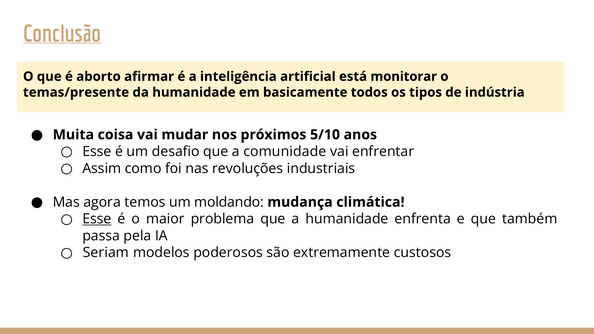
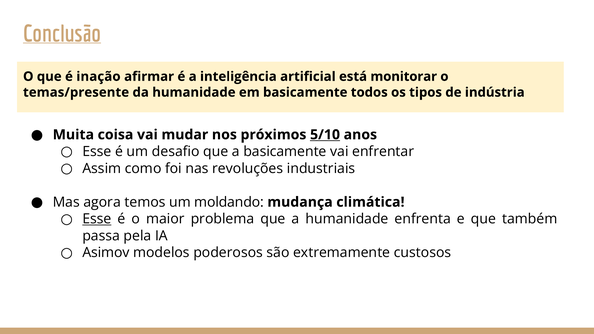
aborto: aborto -> inação (98, 77)
5/10 underline: none -> present (325, 135)
a comunidade: comunidade -> basicamente (285, 152)
Seriam: Seriam -> Asimov (106, 253)
